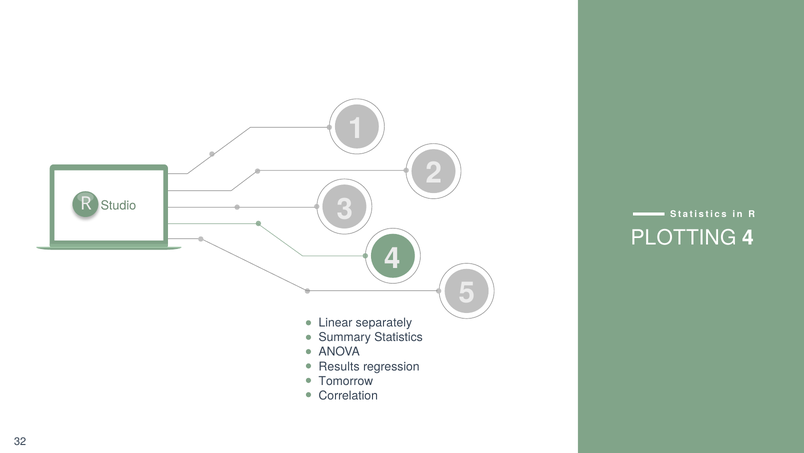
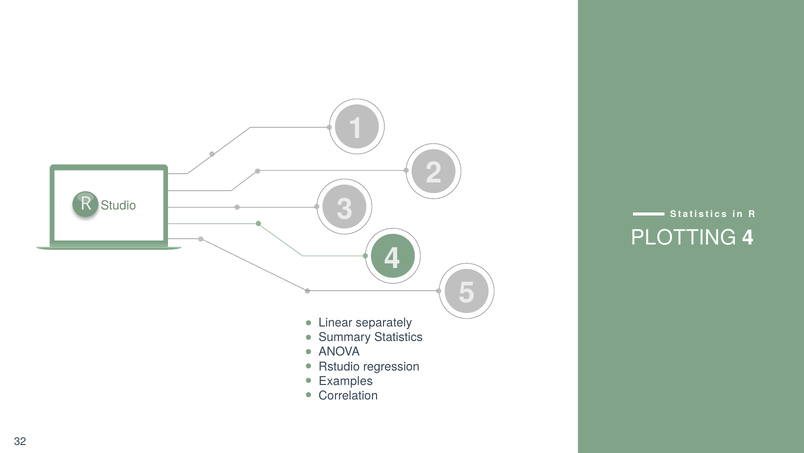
Results: Results -> Rstudio (339, 366)
Tomorrow: Tomorrow -> Examples (346, 381)
